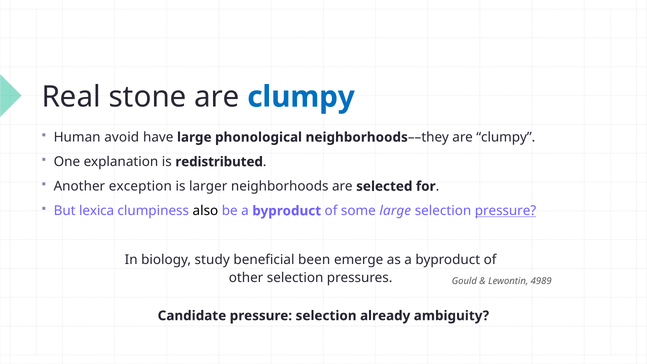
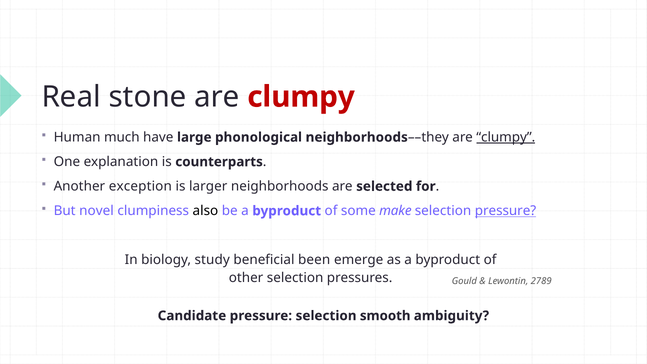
clumpy colour: blue -> red (301, 97)
avoid: avoid -> much (122, 137)
clumpy underline: none -> present (506, 137)
redistributed: redistributed -> counterparts (219, 162)
lexica: lexica -> novel (96, 211)
some large: large -> make (395, 211)
4989: 4989 -> 2789 (541, 281)
already: already -> smooth (385, 316)
